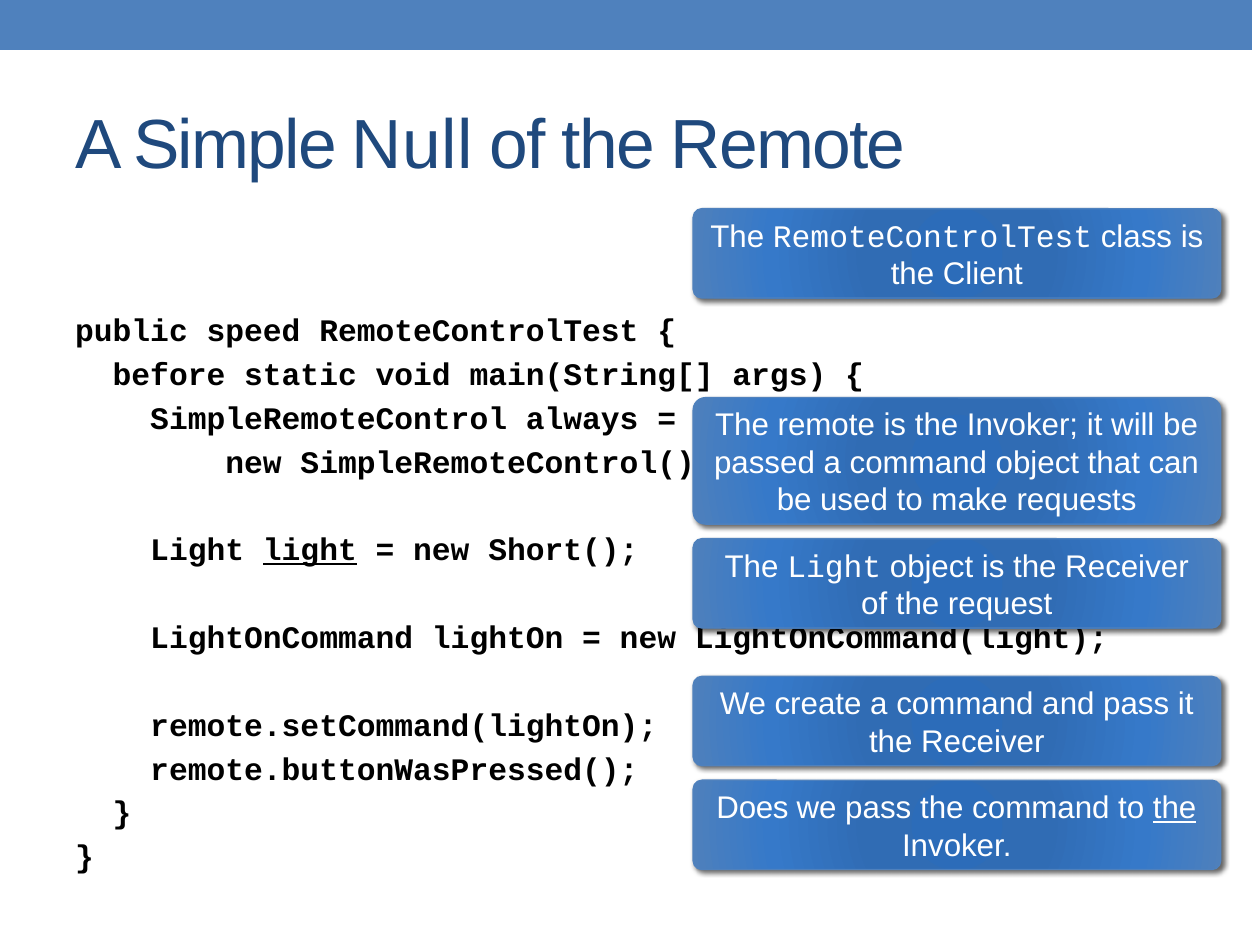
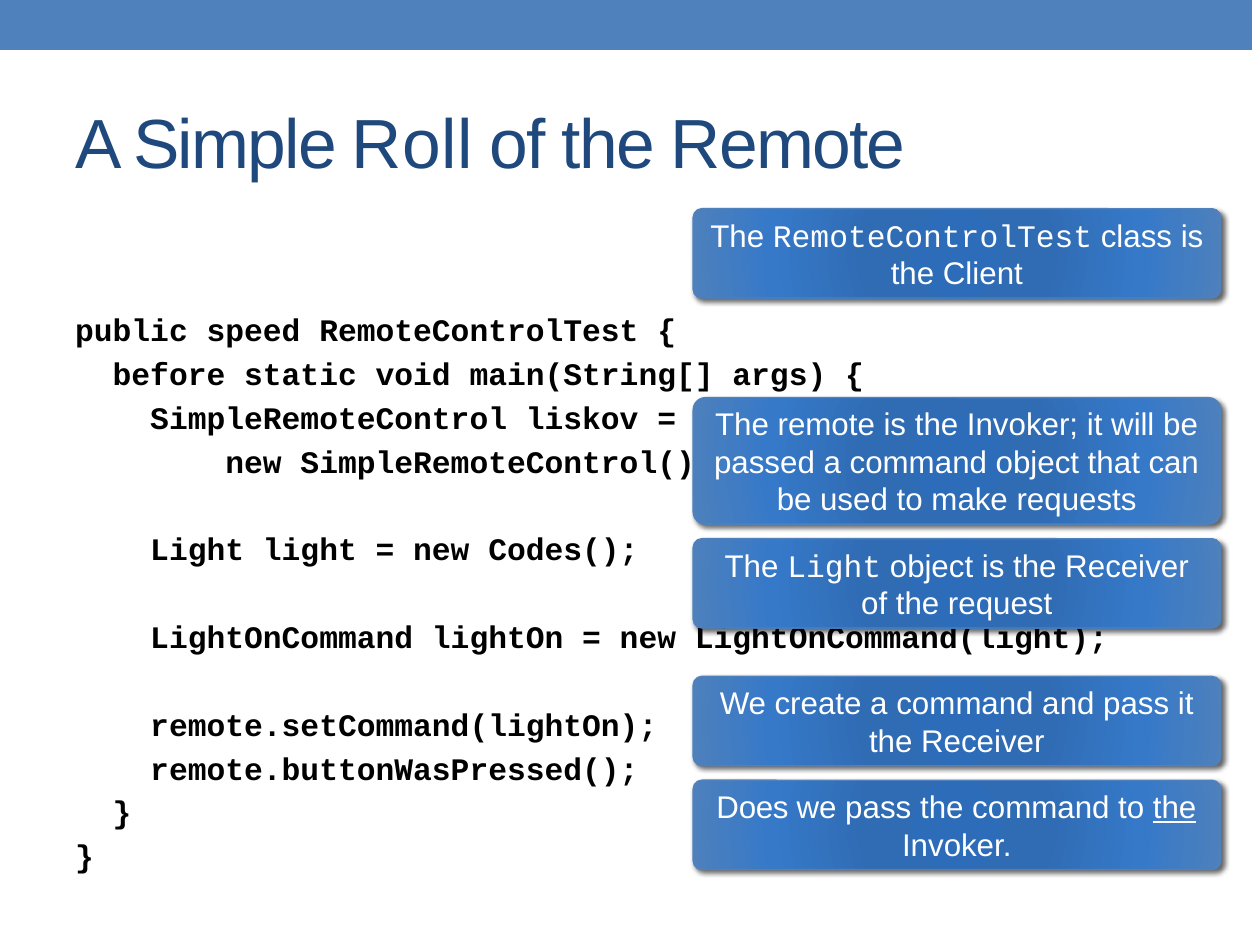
Null: Null -> Roll (412, 146)
always: always -> liskov (582, 419)
light underline: present -> none (310, 551)
Short(: Short( -> Codes( (563, 551)
